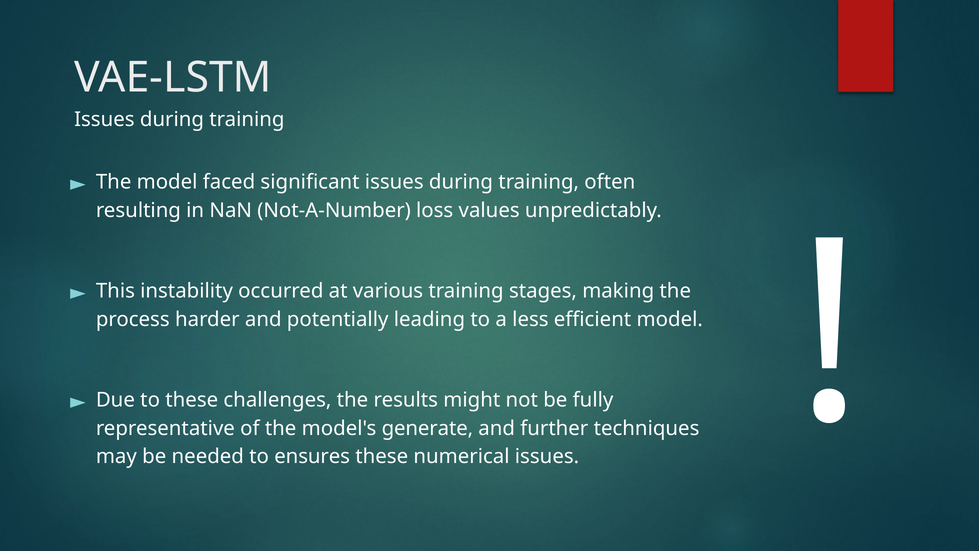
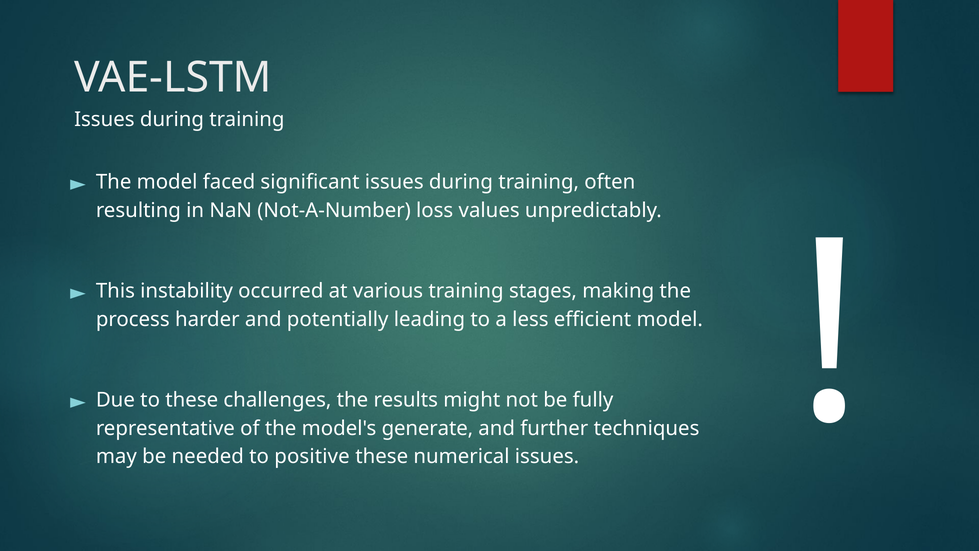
ensures: ensures -> positive (312, 456)
